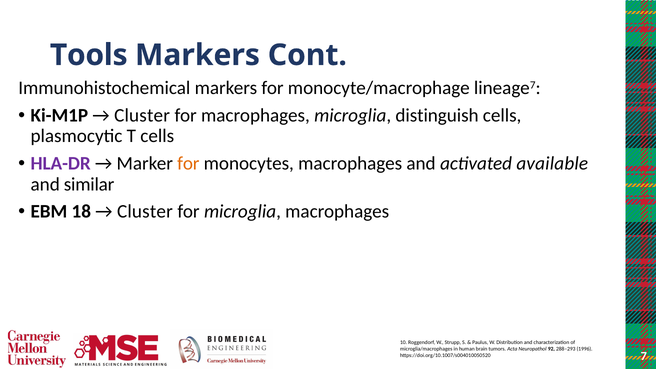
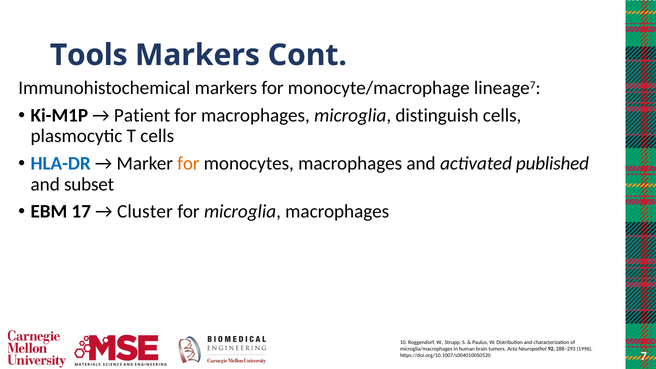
Cluster: Cluster -> Patient (142, 115)
HLA-DR colour: purple -> blue (61, 164)
available: available -> published (552, 164)
similar: similar -> subset (89, 184)
18: 18 -> 17 (81, 212)
